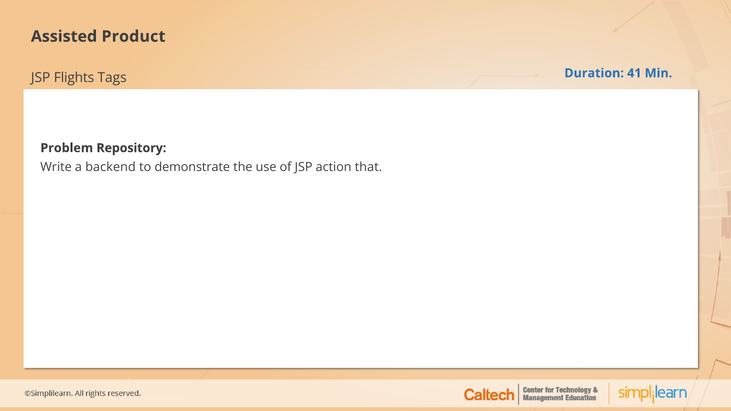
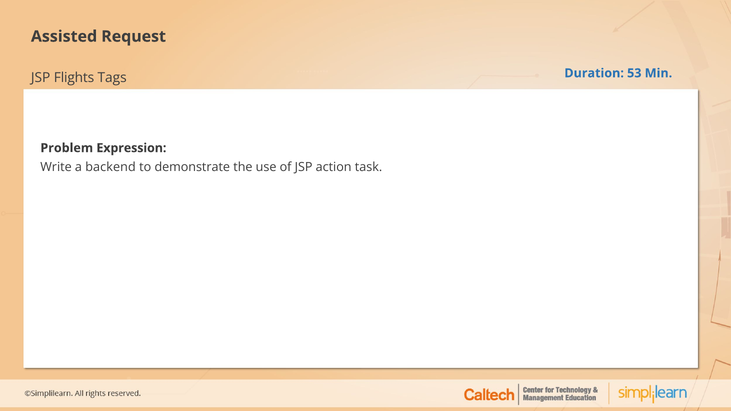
Product: Product -> Request (134, 36)
41: 41 -> 53 (634, 73)
Repository: Repository -> Expression (131, 148)
that: that -> task (368, 167)
